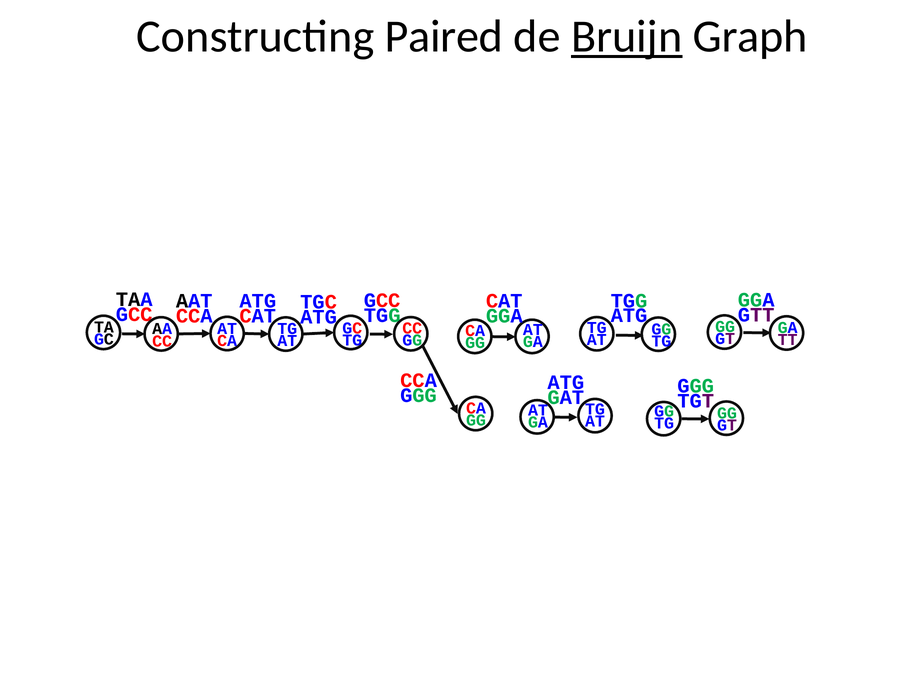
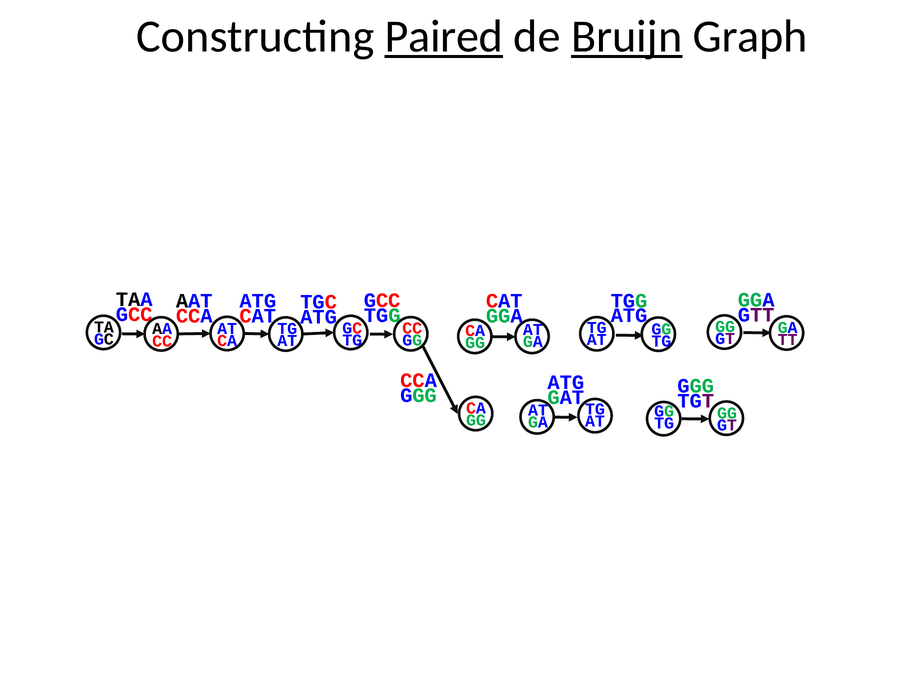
Paired underline: none -> present (444, 37)
